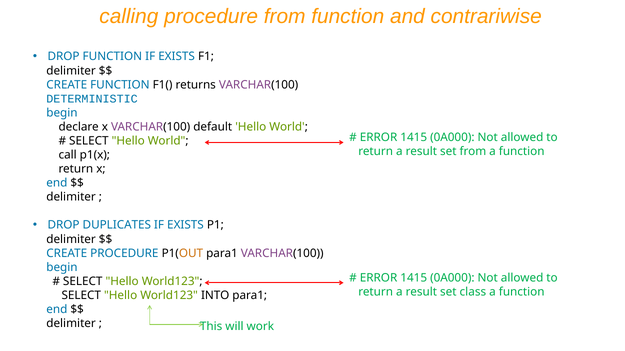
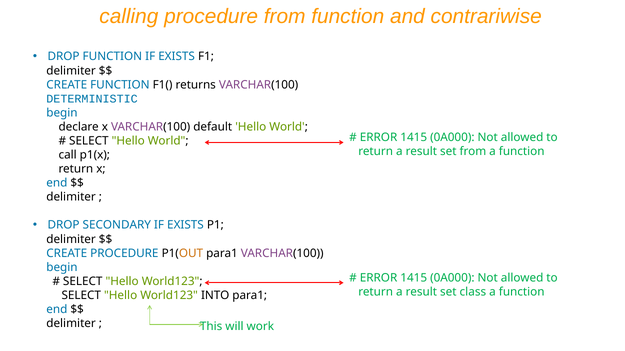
DUPLICATES: DUPLICATES -> SECONDARY (117, 225)
